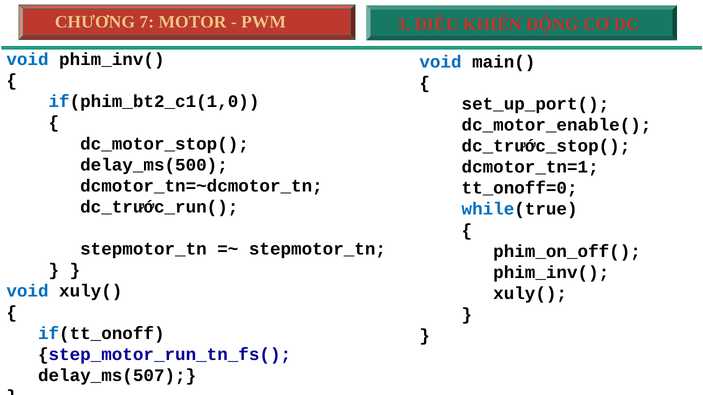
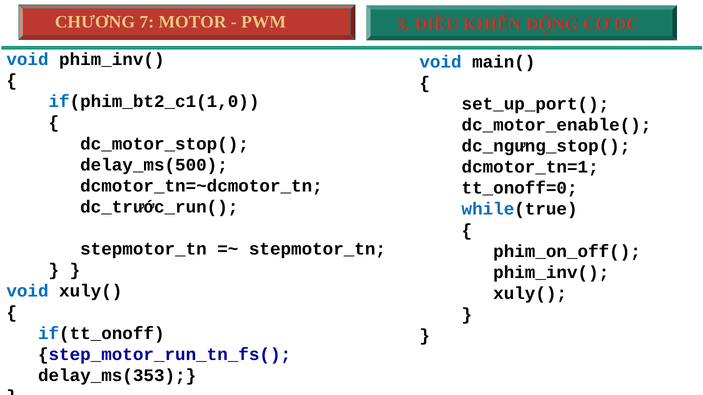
dc_trước_stop(: dc_trước_stop( -> dc_ngưng_stop( (546, 146)
delay_ms(507: delay_ms(507 -> delay_ms(353 (117, 376)
